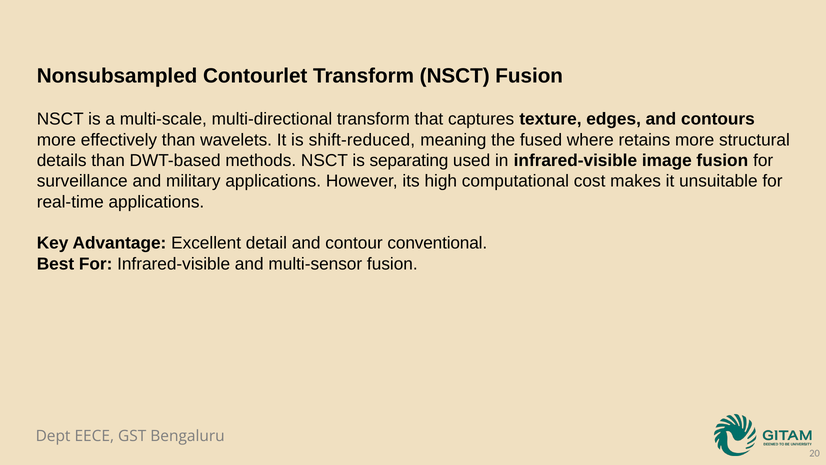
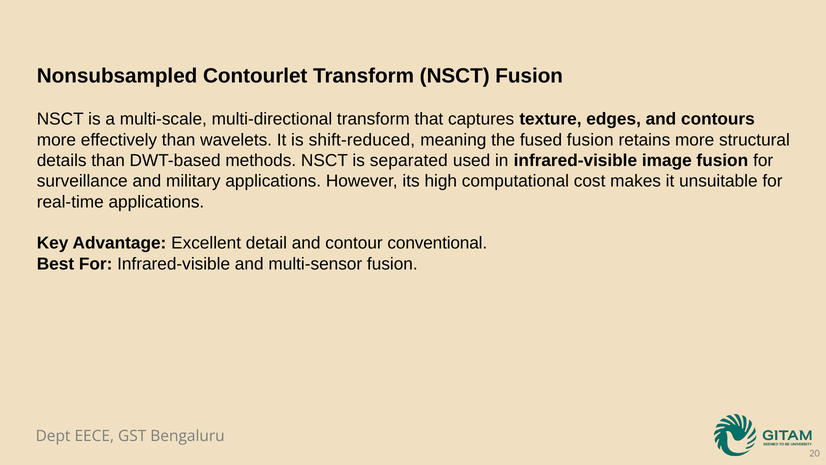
fused where: where -> fusion (590, 140)
separating: separating -> separated (409, 160)
